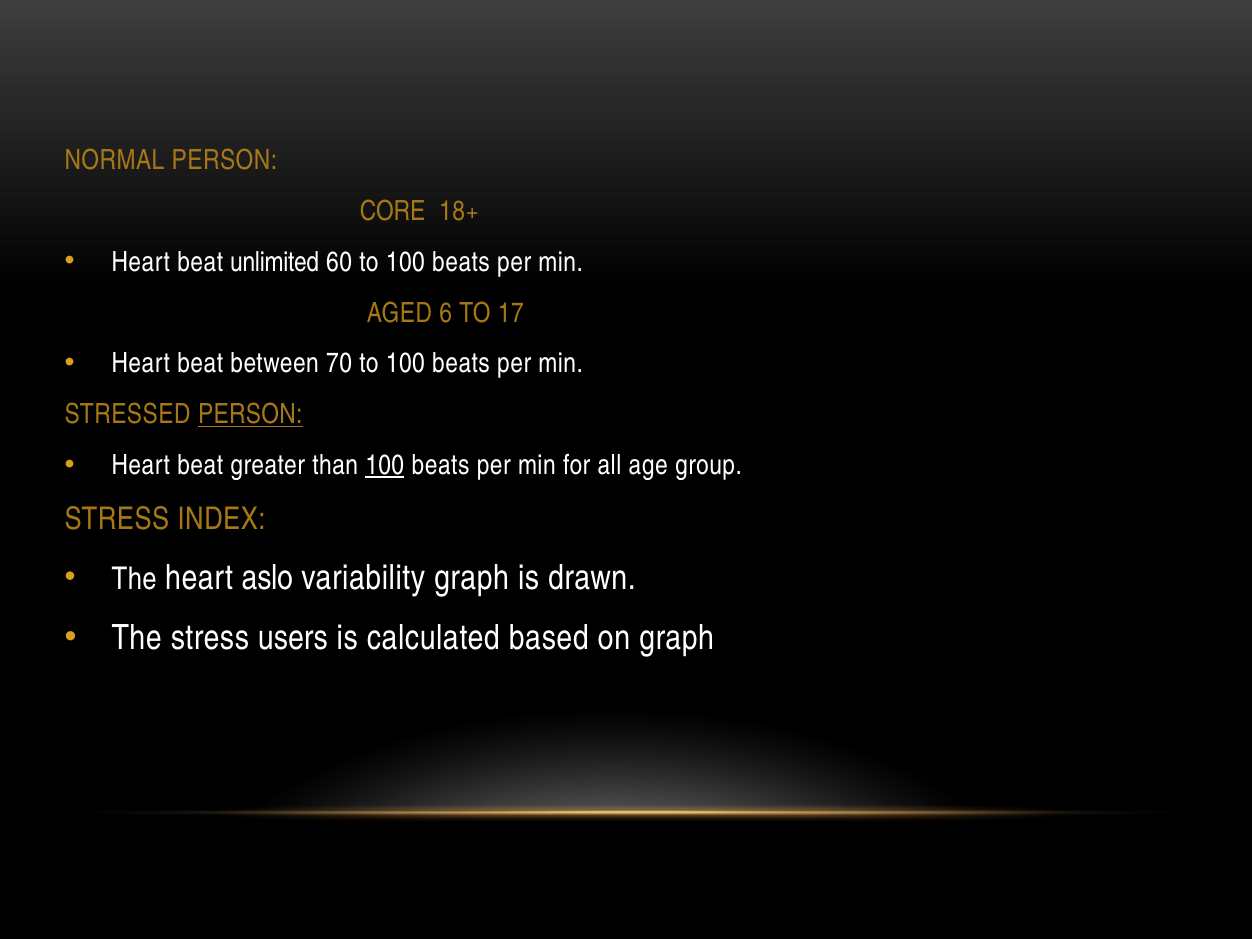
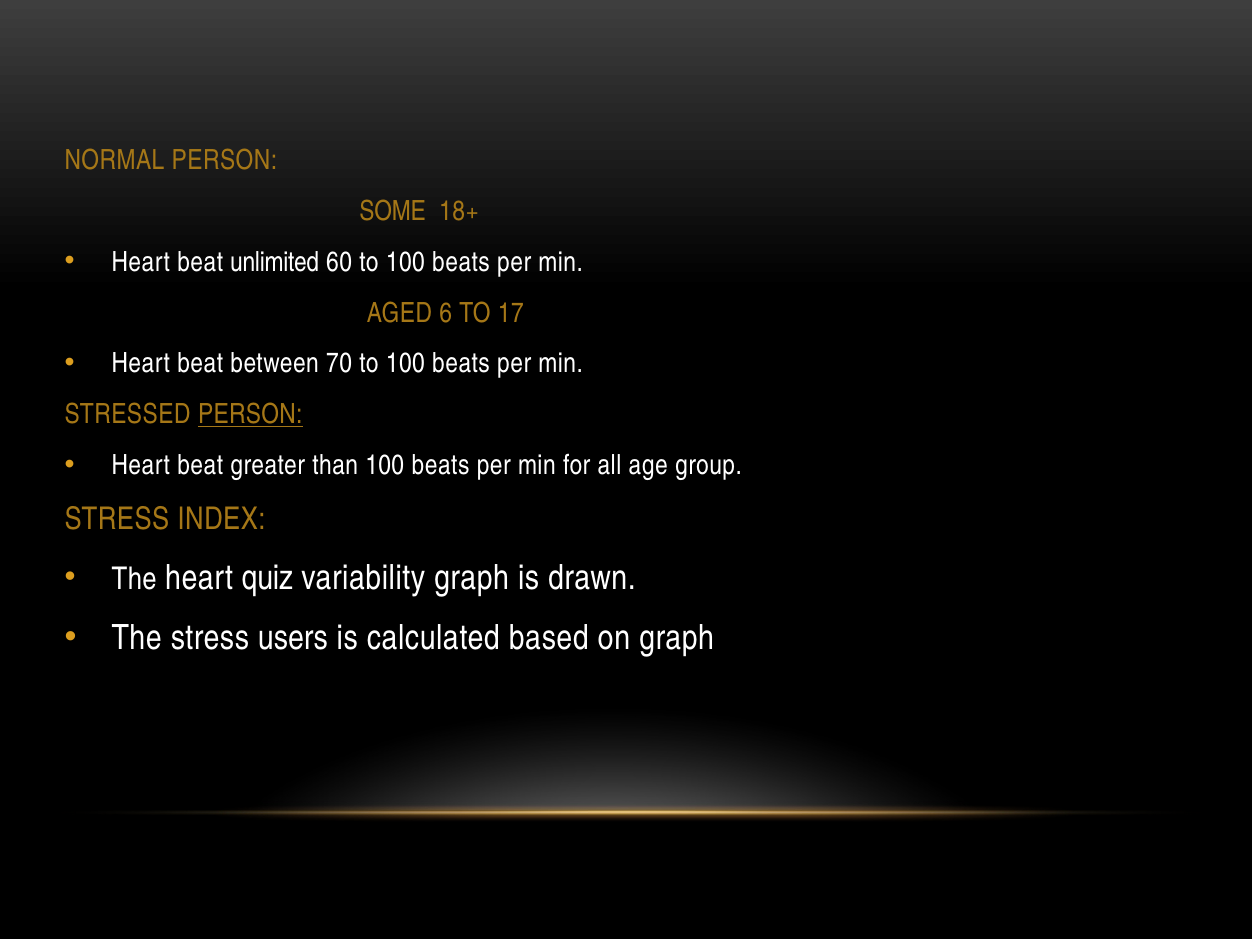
CORE: CORE -> SOME (393, 211)
100 underline: present -> none (385, 465)
aslo: aslo -> quiz (267, 578)
